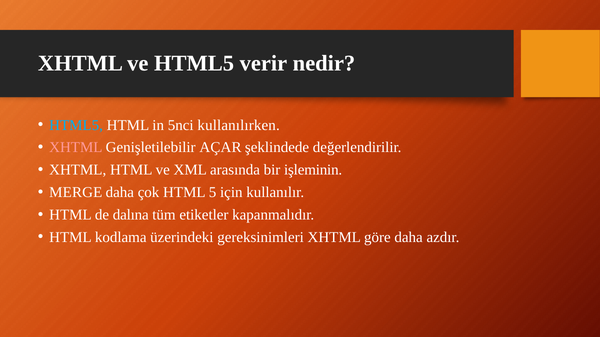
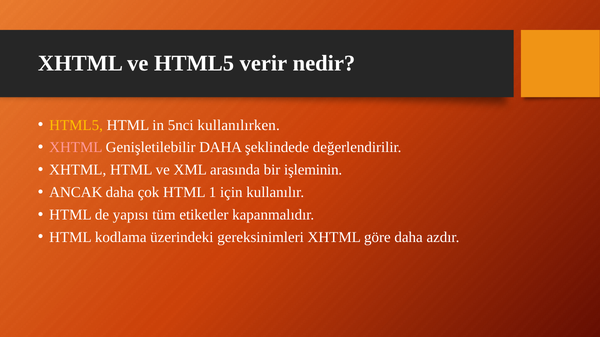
HTML5 colour: light blue -> yellow (76, 125)
Genişletilebilir AÇAR: AÇAR -> DAHA (221, 148)
MERGE: MERGE -> ANCAK (76, 193)
5: 5 -> 1 (213, 193)
dalına: dalına -> yapısı (131, 215)
